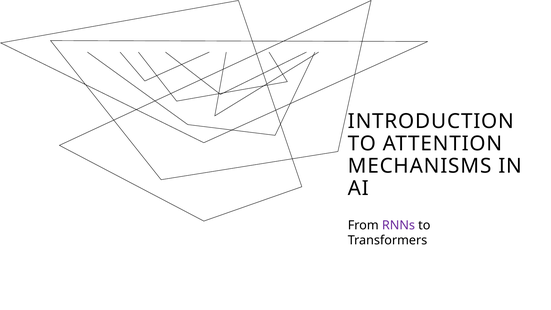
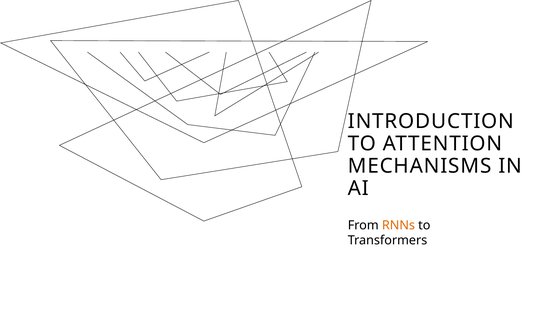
RNNs colour: purple -> orange (398, 225)
